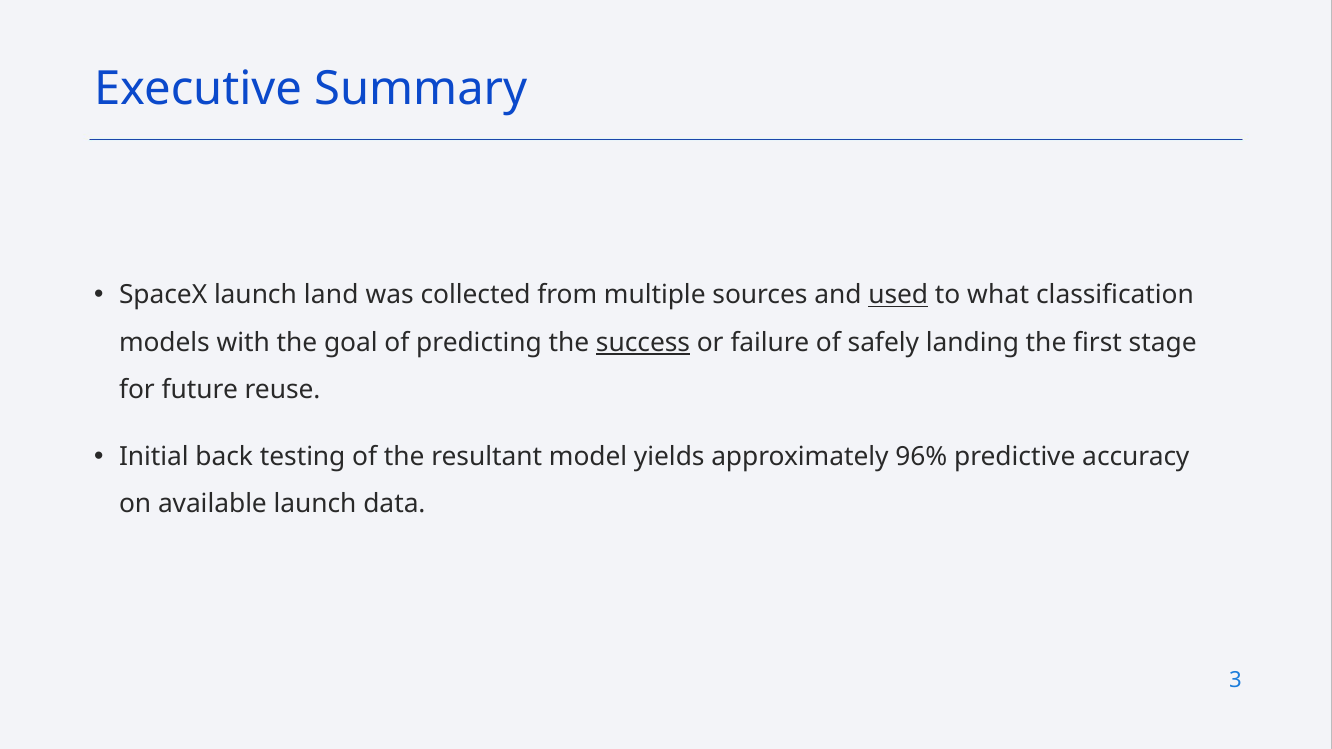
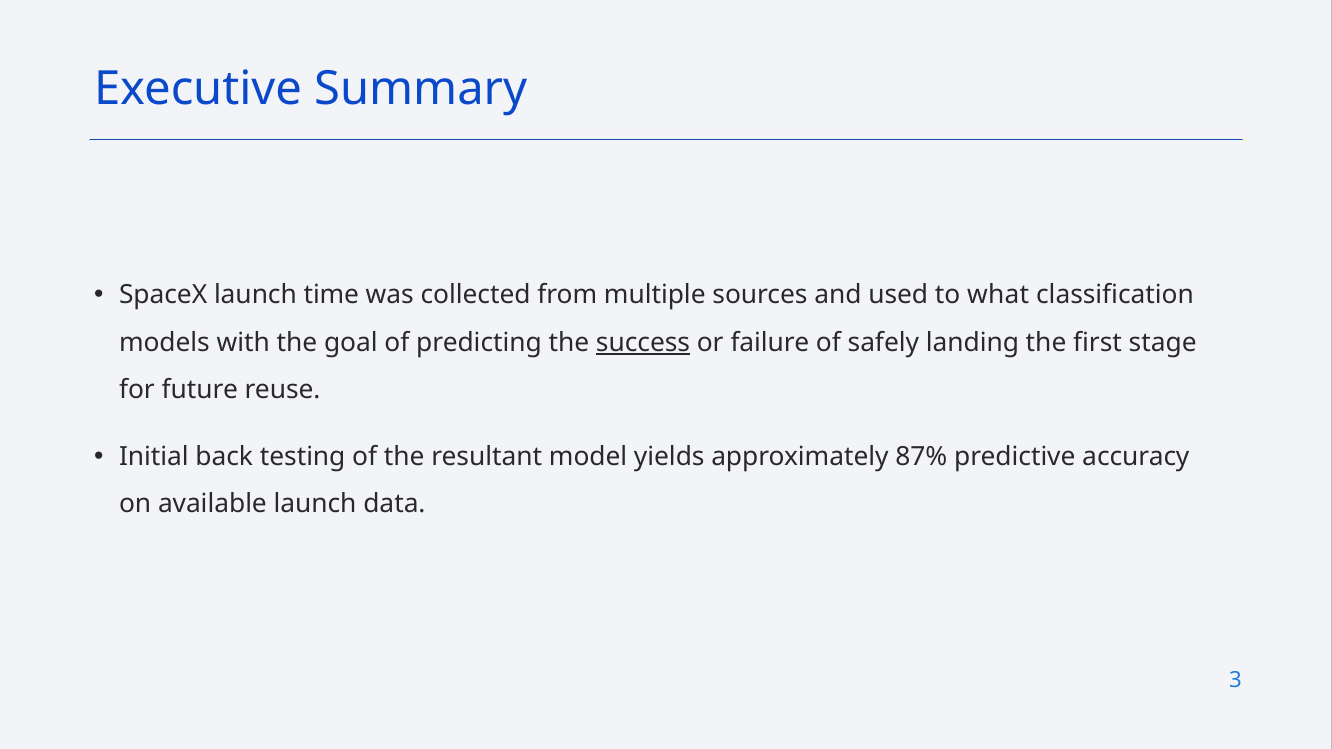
land: land -> time (331, 295)
used underline: present -> none (898, 295)
96%: 96% -> 87% (921, 457)
